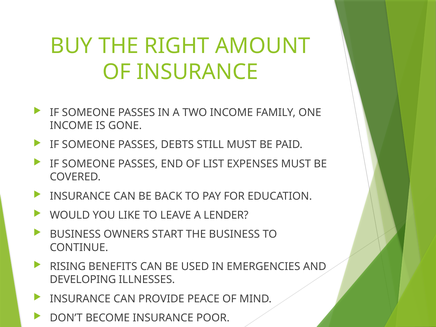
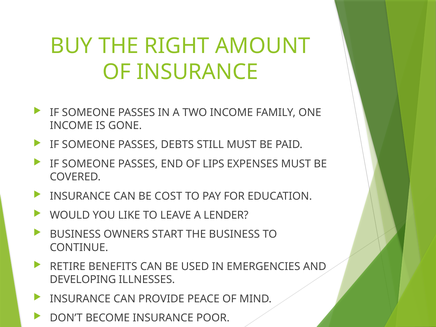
LIST: LIST -> LIPS (213, 164)
BACK: BACK -> COST (168, 196)
RISING: RISING -> RETIRE (68, 267)
